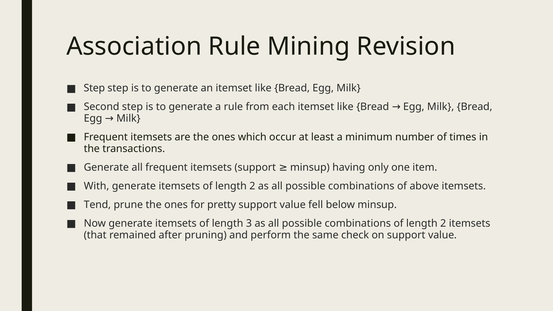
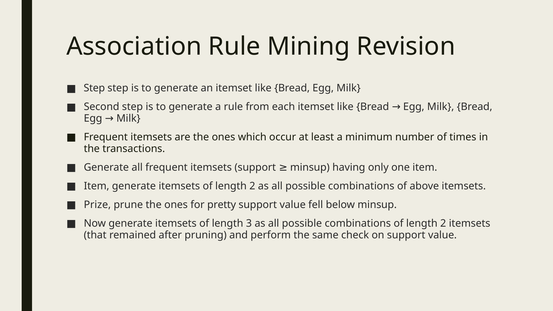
With: With -> Item (97, 186)
Tend: Tend -> Prize (97, 205)
